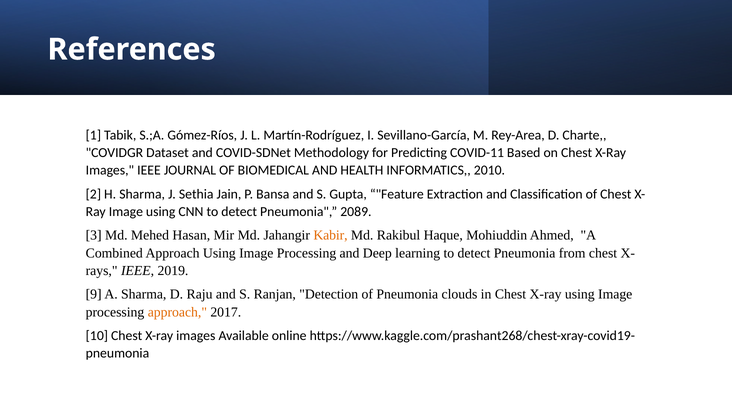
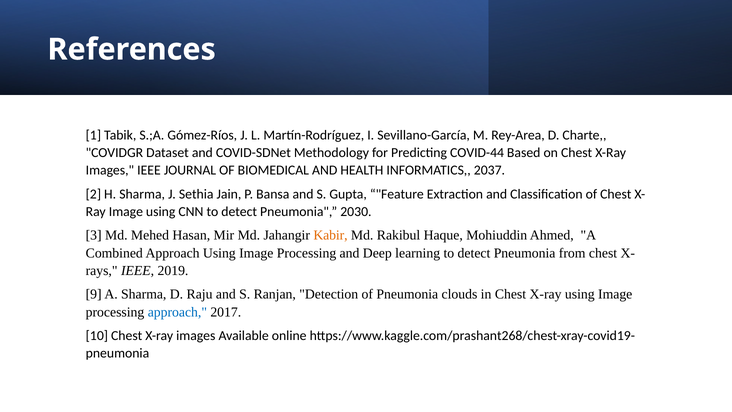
COVID-11: COVID-11 -> COVID-44 (477, 153)
2010: 2010 -> 2037 (489, 170)
2089: 2089 -> 2030 (356, 212)
approach colour: orange -> blue (177, 312)
